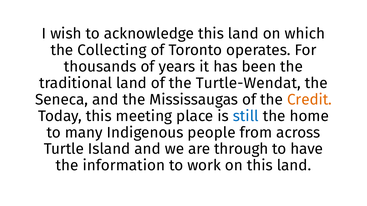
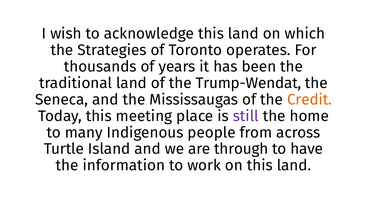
Collecting: Collecting -> Strategies (112, 50)
Turtle-Wendat: Turtle-Wendat -> Trump-Wendat (248, 83)
still colour: blue -> purple (246, 116)
